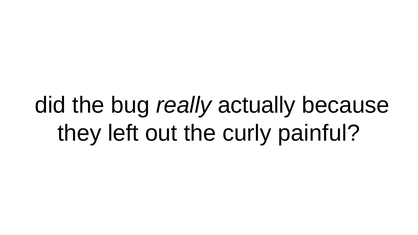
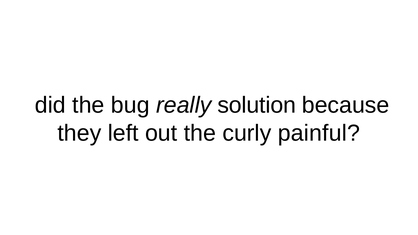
actually: actually -> solution (257, 105)
